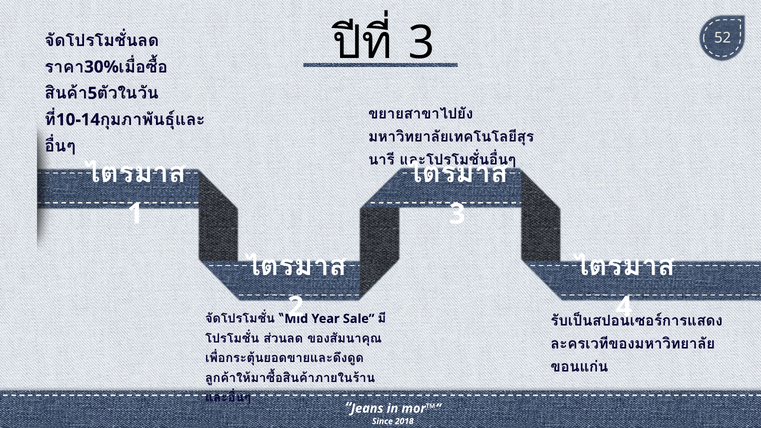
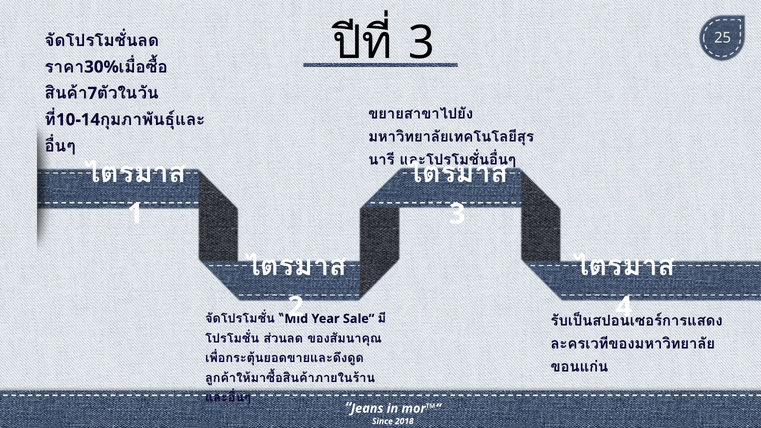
52: 52 -> 25 (723, 38)
5: 5 -> 7 (92, 93)
